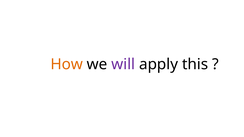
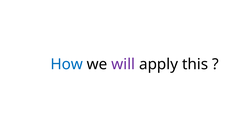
How colour: orange -> blue (67, 64)
